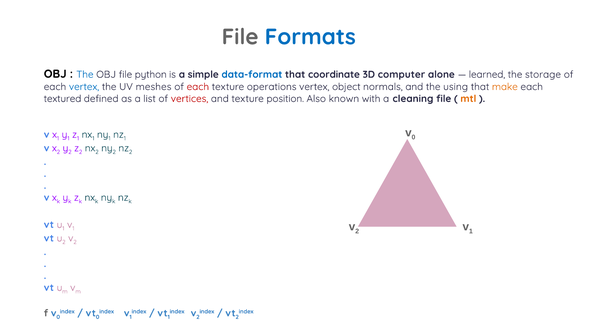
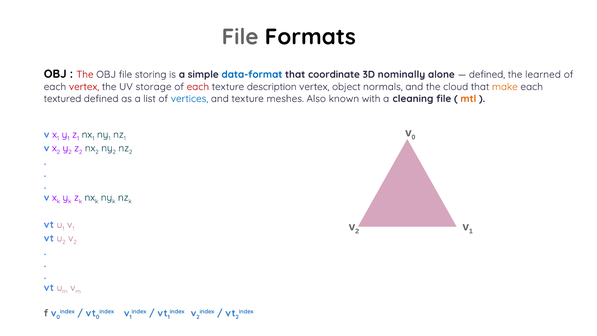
Formats colour: blue -> black (310, 37)
The colour: blue -> red (85, 74)
python: python -> storing (151, 74)
computer: computer -> nominally (401, 74)
learned: learned -> defined (487, 74)
storage: storage -> learned (543, 74)
vertex colour: blue -> red (84, 87)
meshes: meshes -> storage (154, 87)
operations: operations -> description (272, 87)
using: using -> cloud (456, 87)
vertices colour: red -> blue (190, 99)
position: position -> meshes (285, 99)
